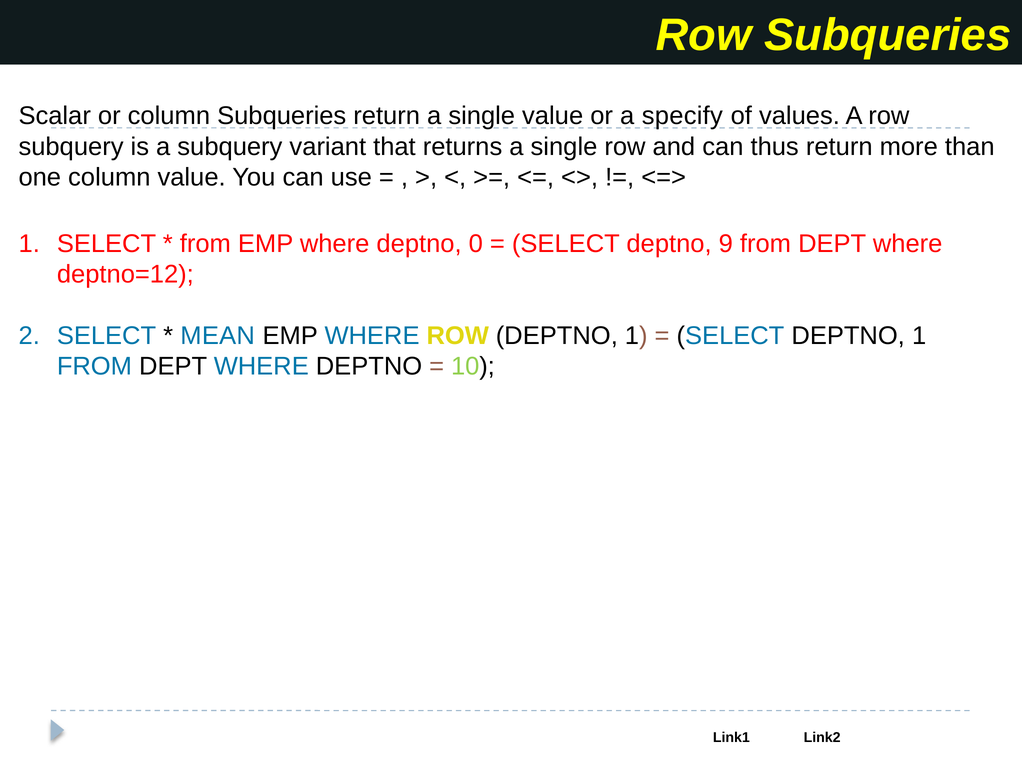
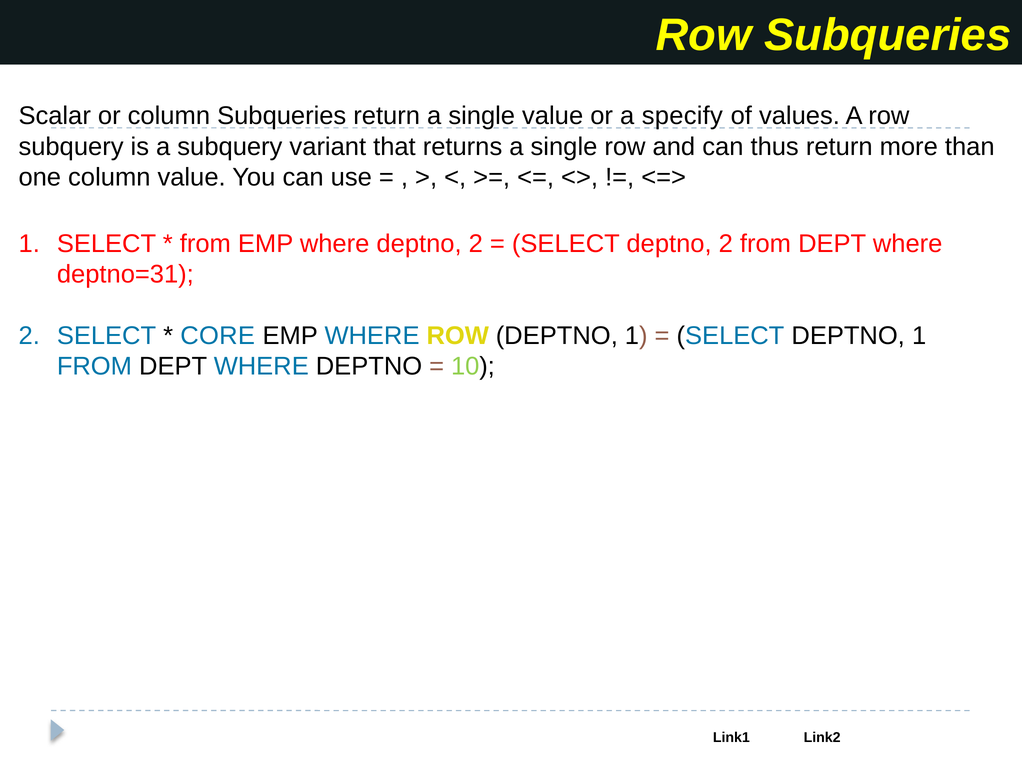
where deptno 0: 0 -> 2 (476, 244)
SELECT deptno 9: 9 -> 2 (726, 244)
deptno=12: deptno=12 -> deptno=31 (125, 274)
MEAN: MEAN -> CORE (218, 336)
